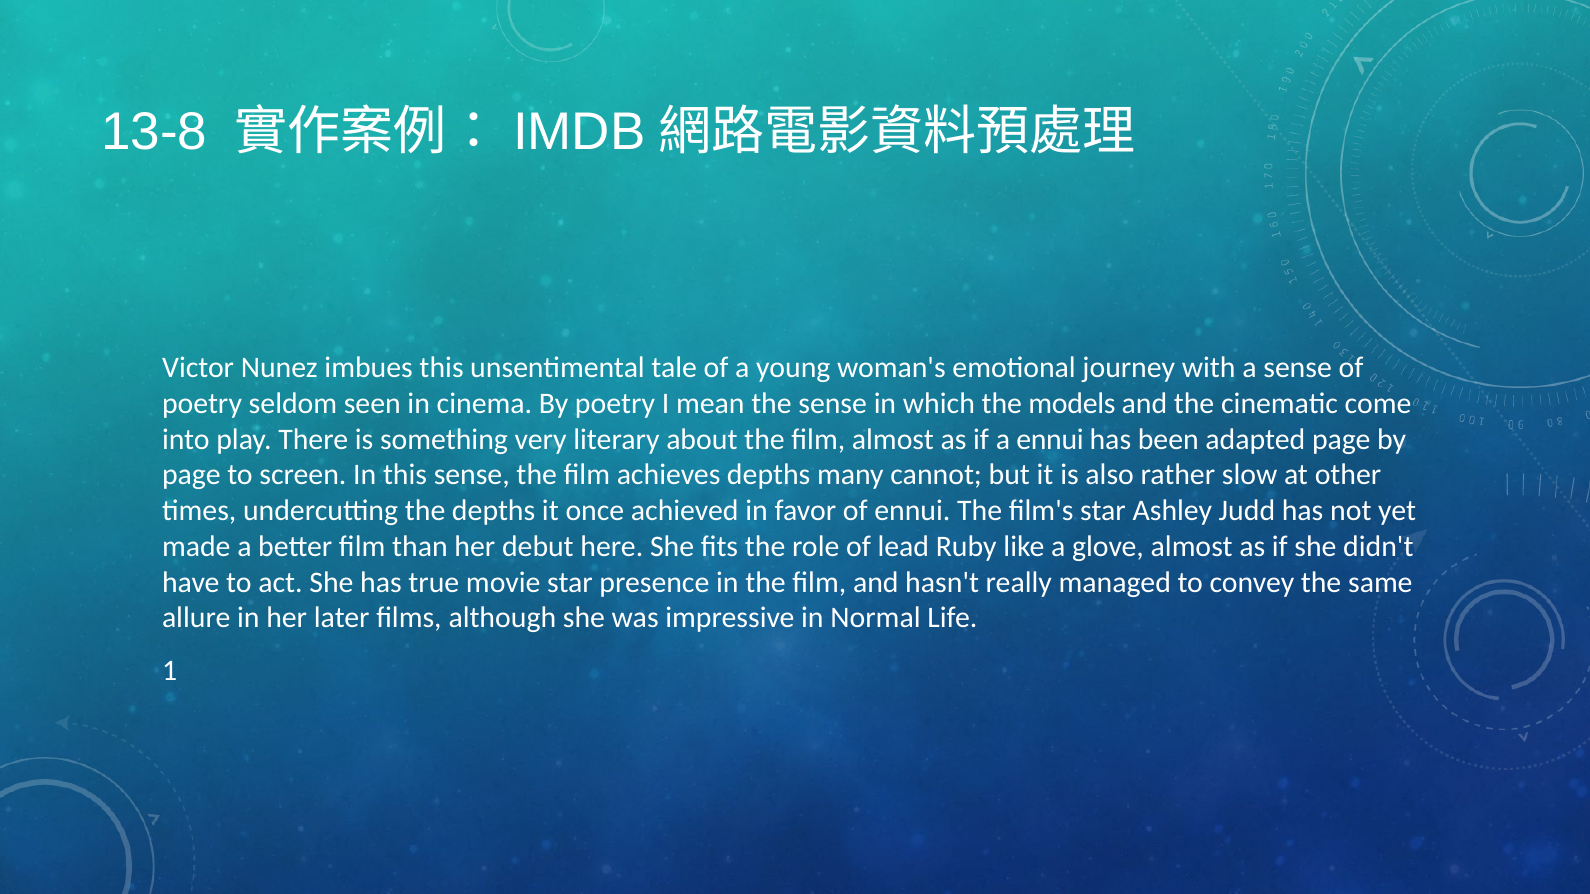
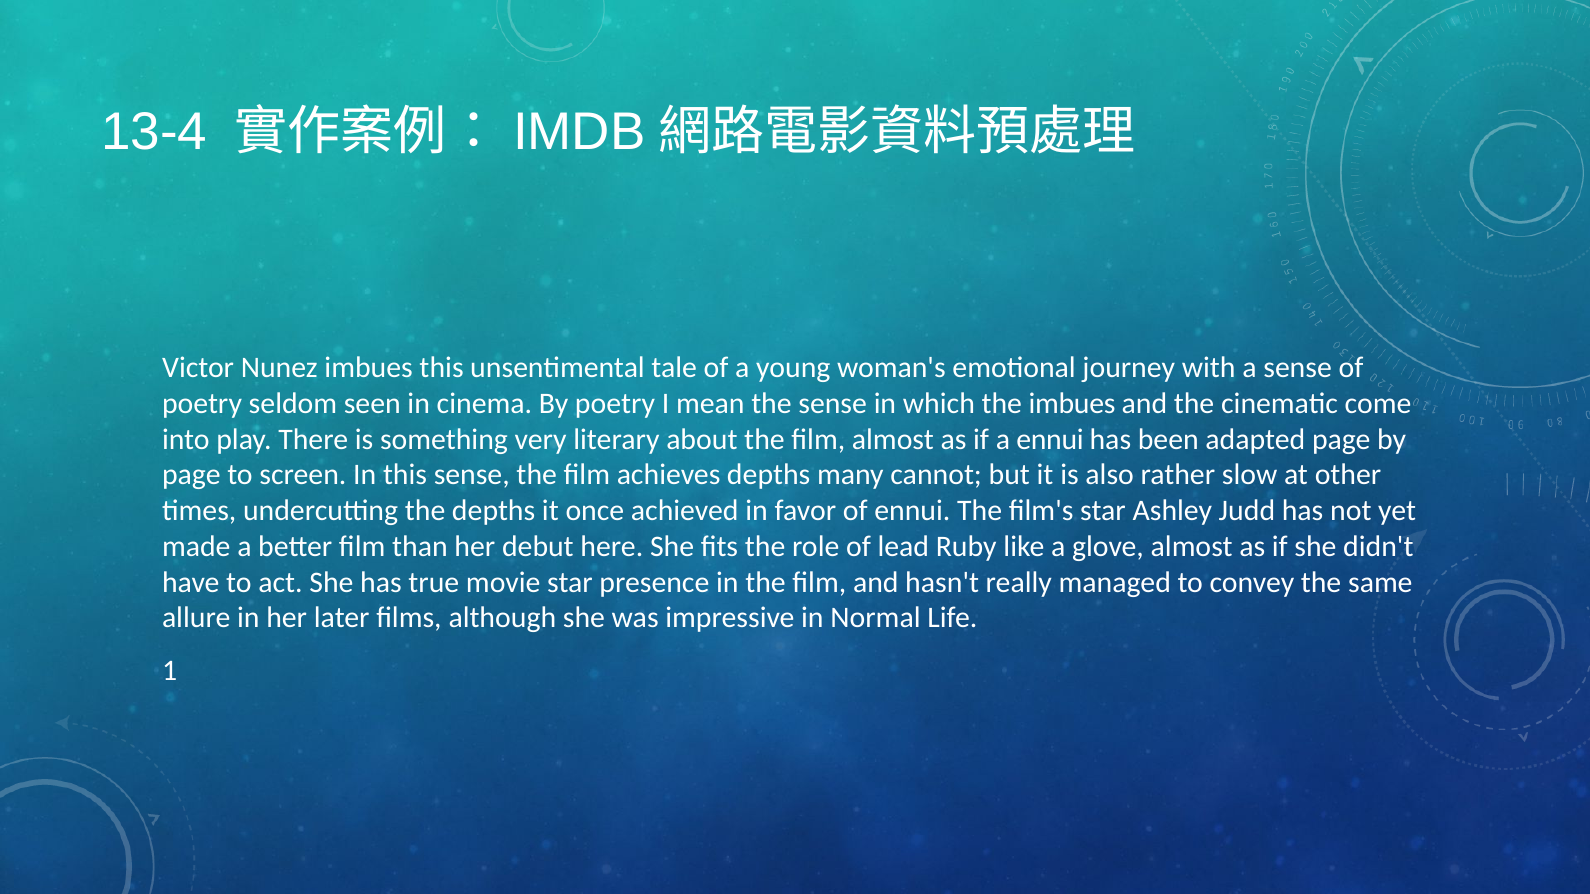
13-8: 13-8 -> 13-4 (154, 132)
the models: models -> imbues (1072, 404)
